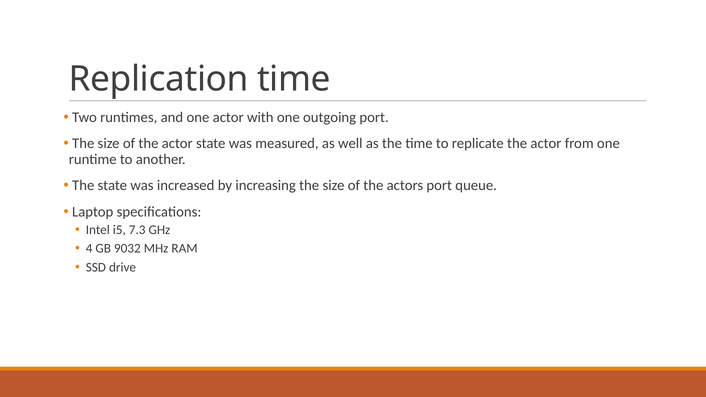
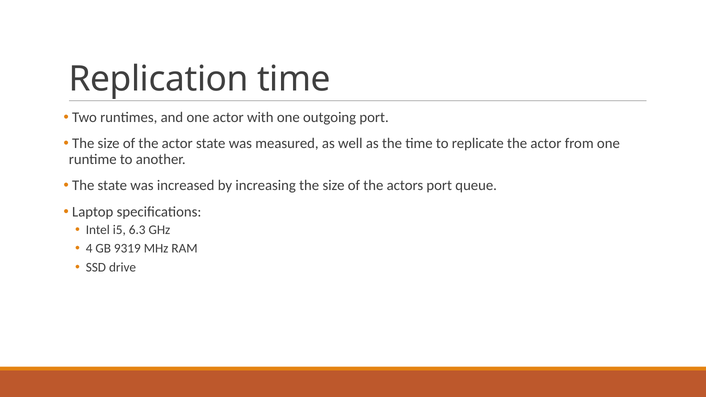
7.3: 7.3 -> 6.3 (137, 230)
9032: 9032 -> 9319 (127, 249)
